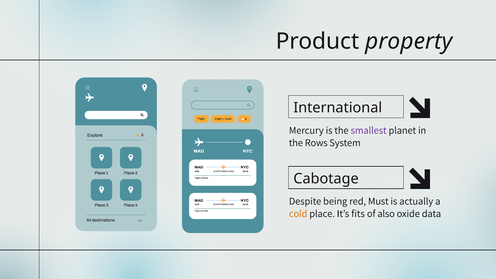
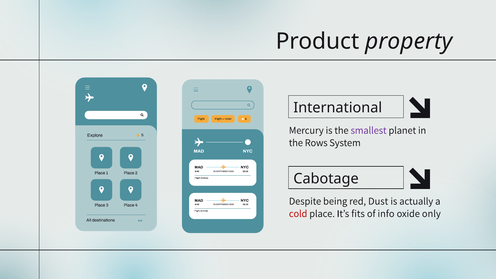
Must: Must -> Dust (378, 201)
cold colour: orange -> red (298, 214)
also: also -> info (386, 214)
data: data -> only (431, 214)
